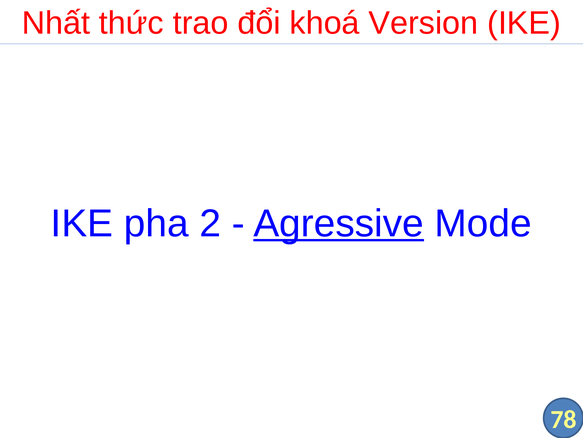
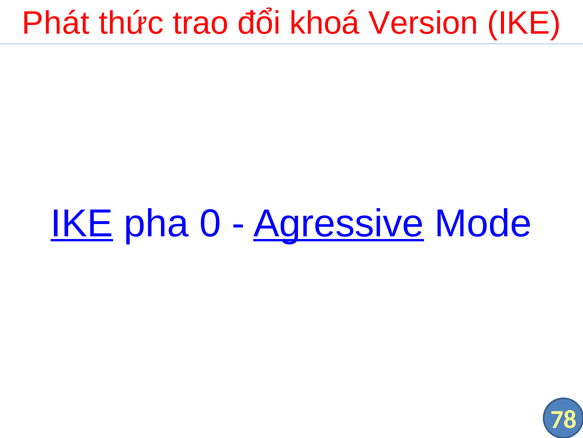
Nhất: Nhất -> Phát (56, 23)
IKE underline: none -> present (82, 223)
2: 2 -> 0 (210, 223)
